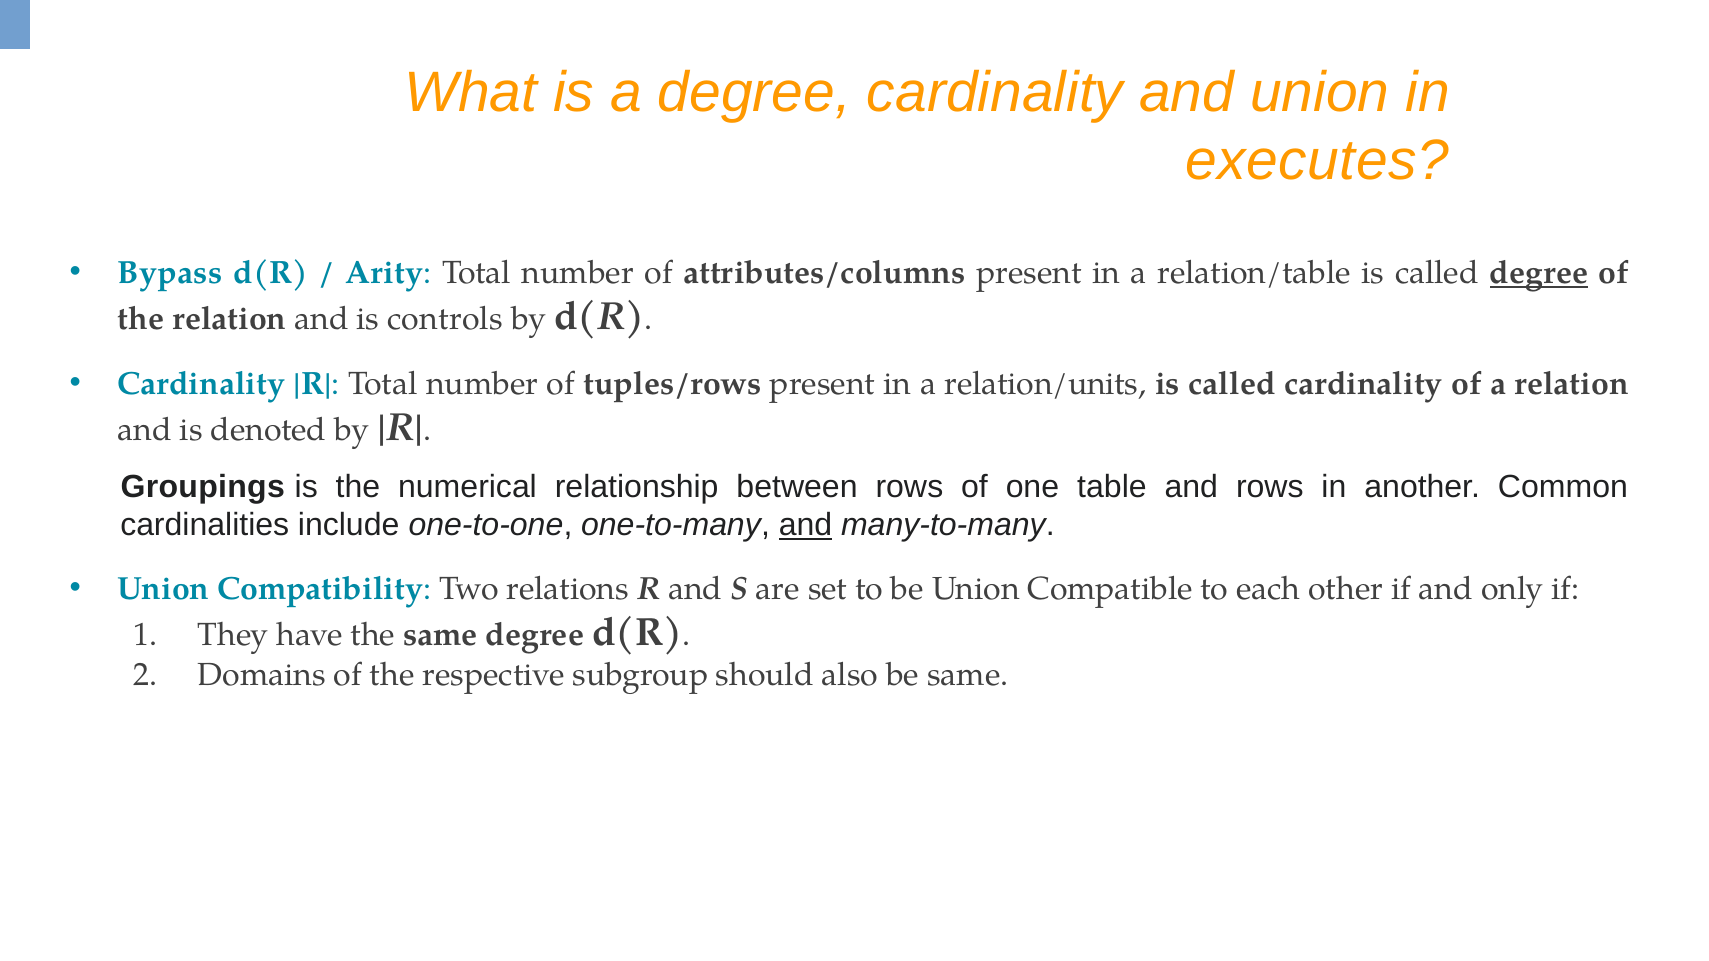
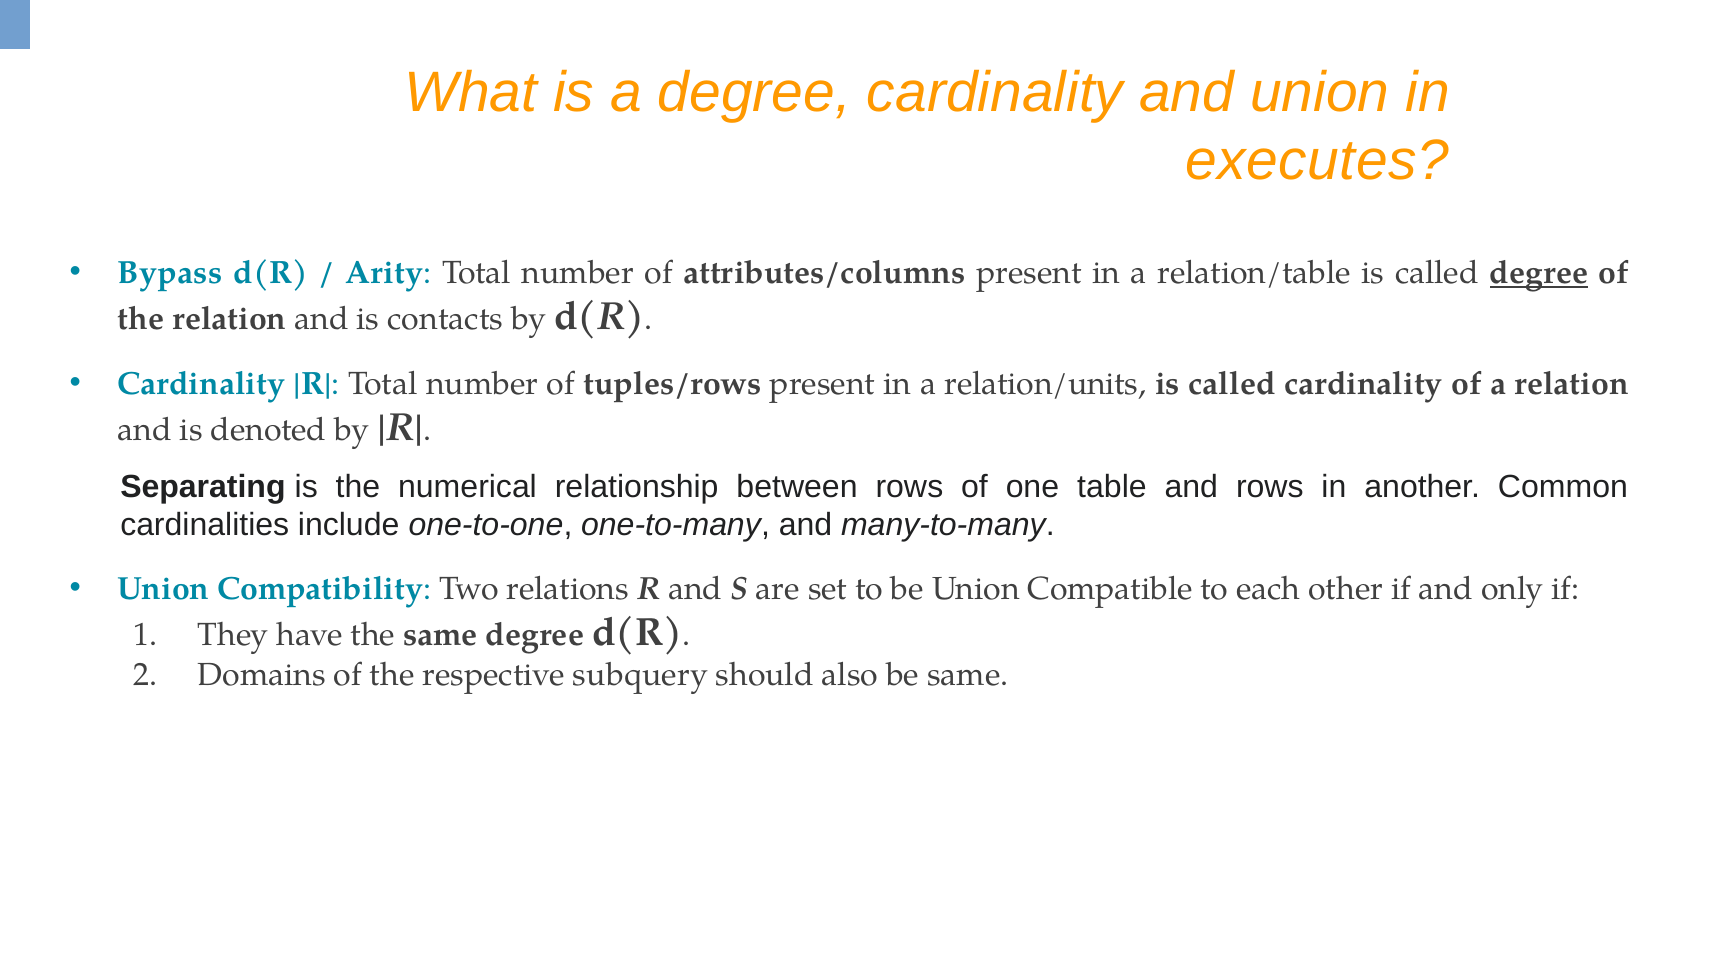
controls: controls -> contacts (445, 319)
Groupings: Groupings -> Separating (203, 487)
and underline: present -> none (805, 525)
subgroup: subgroup -> subquery (640, 675)
